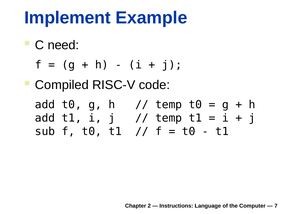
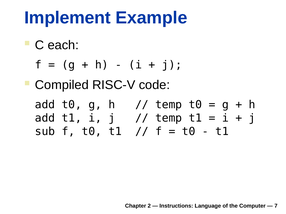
need: need -> each (63, 45)
